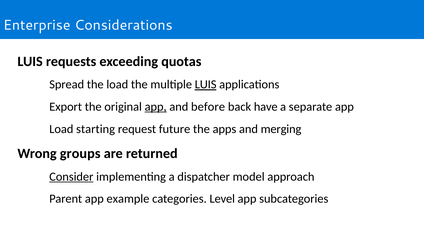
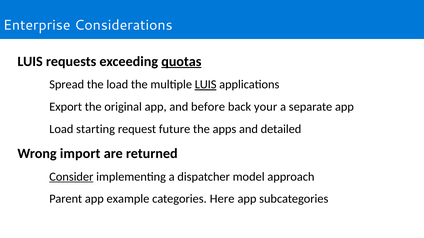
quotas underline: none -> present (181, 62)
app underline: present -> none (156, 107)
have: have -> your (266, 107)
merging: merging -> detailed (281, 129)
groups: groups -> import (80, 154)
Level: Level -> Here (222, 199)
